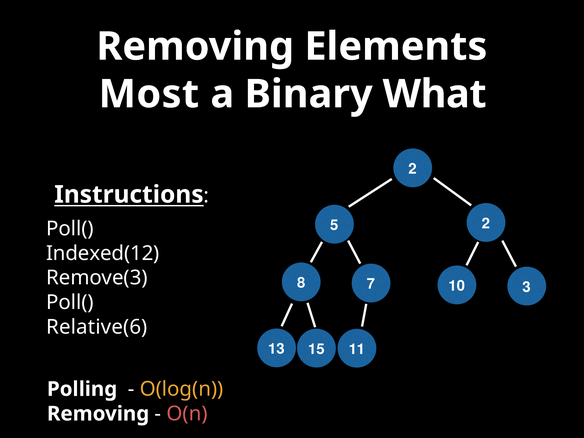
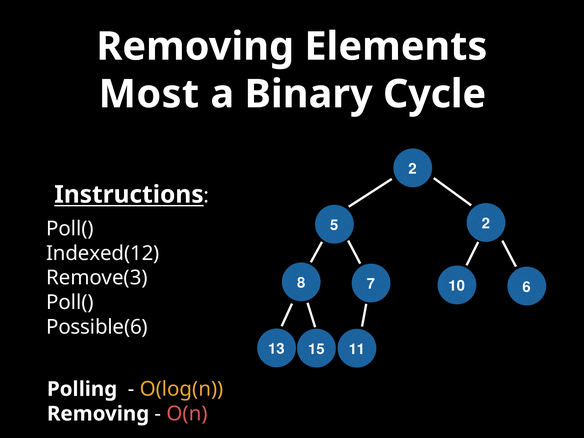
What: What -> Cycle (435, 94)
3: 3 -> 6 (527, 287)
Relative(6: Relative(6 -> Possible(6 (97, 327)
